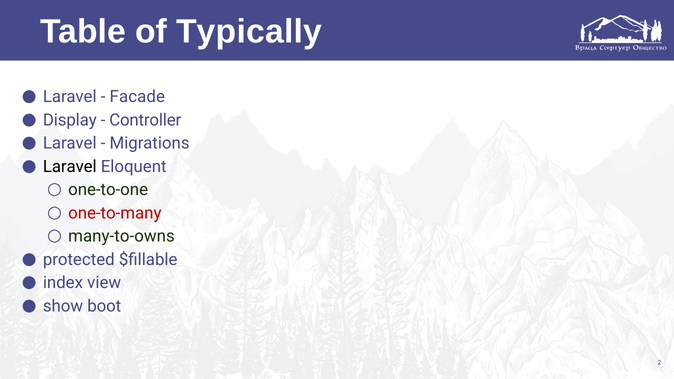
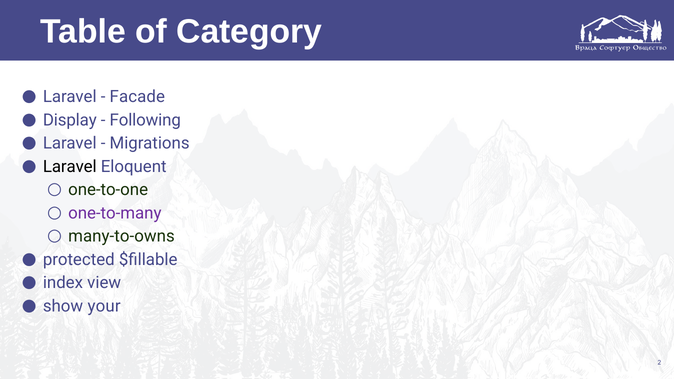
Typically: Typically -> Category (249, 32)
Controller: Controller -> Following (145, 120)
one-to-many colour: red -> purple (115, 213)
boot: boot -> your (104, 306)
